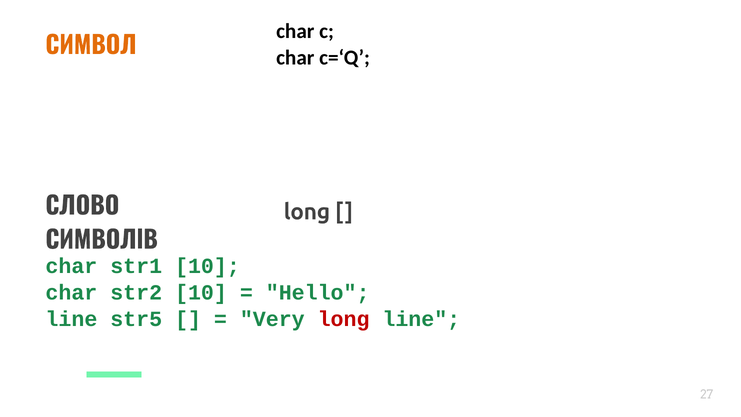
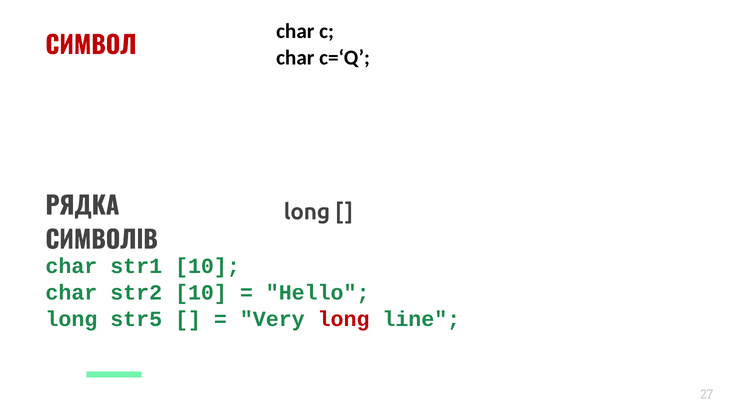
СИМВОЛ colour: orange -> red (91, 46)
СЛОВО: СЛОВО -> РЯДКА (82, 206)
line: line -> long (71, 319)
